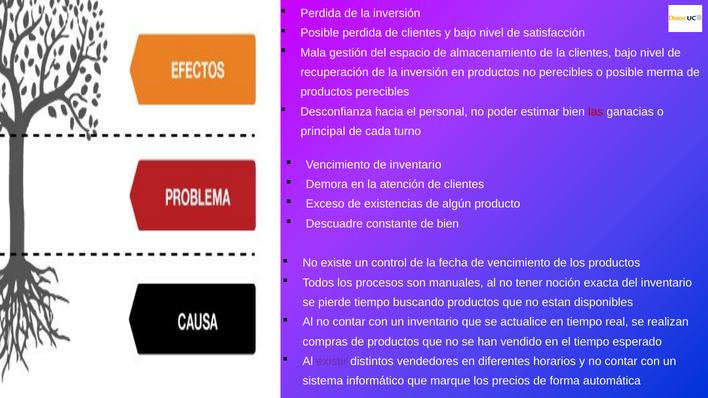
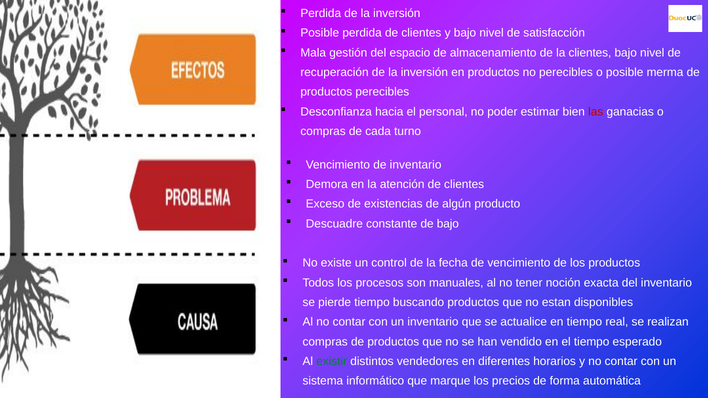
principal: principal -> compras (323, 131)
de bien: bien -> bajo (448, 224)
existir colour: purple -> green (332, 362)
